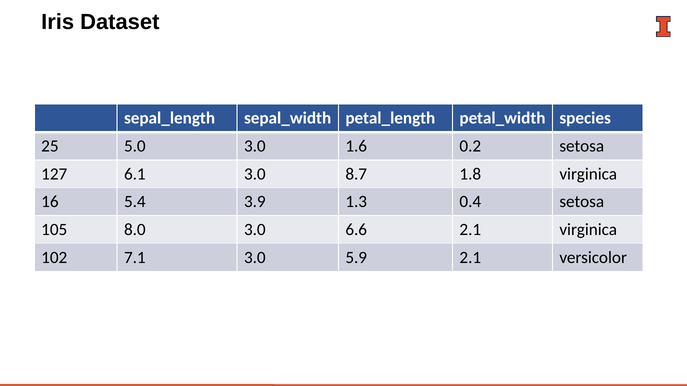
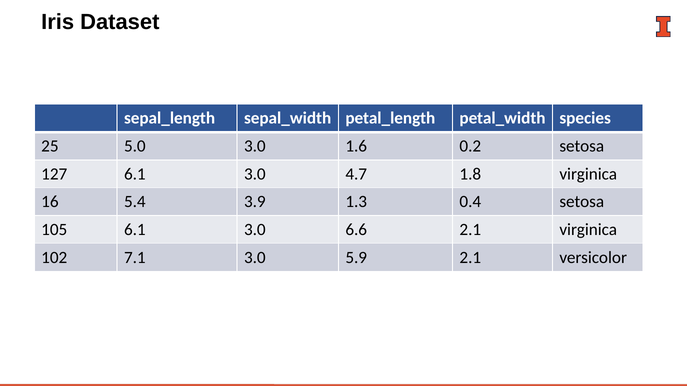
8.7: 8.7 -> 4.7 (356, 174)
105 8.0: 8.0 -> 6.1 (135, 230)
